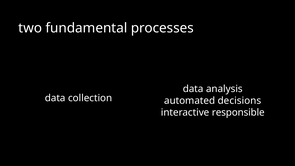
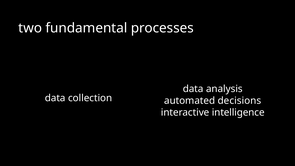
responsible: responsible -> intelligence (238, 112)
